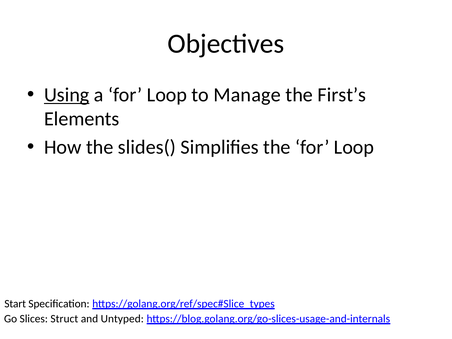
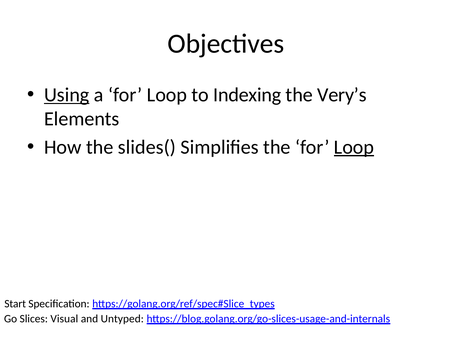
Manage: Manage -> Indexing (247, 95)
First’s: First’s -> Very’s (342, 95)
Loop underline: none -> present (354, 147)
Struct: Struct -> Visual (64, 319)
